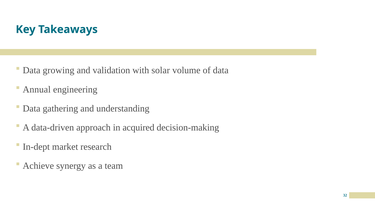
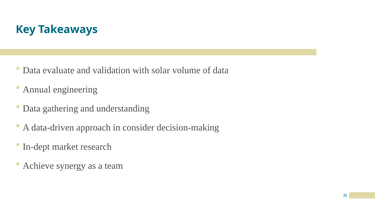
growing: growing -> evaluate (59, 70)
acquired: acquired -> consider (138, 128)
